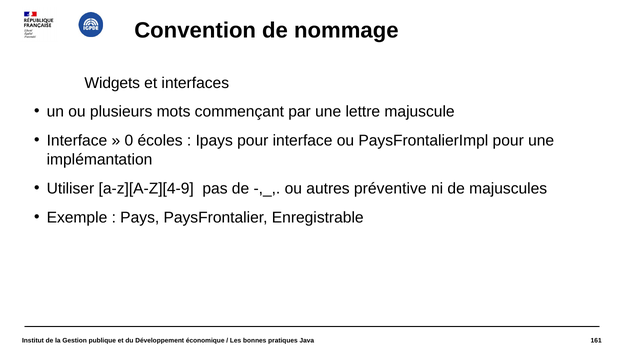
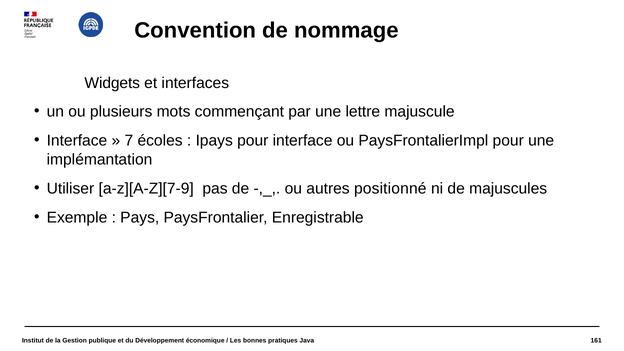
0: 0 -> 7 (129, 141)
a-z][A-Z][4-9: a-z][A-Z][4-9 -> a-z][A-Z][7-9 (146, 189)
préventive: préventive -> positionné (390, 189)
